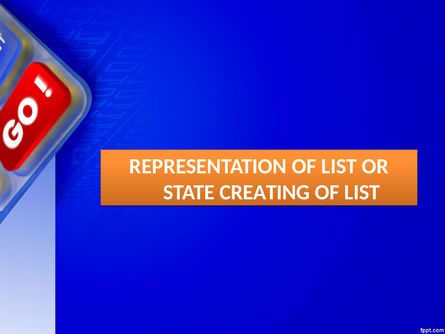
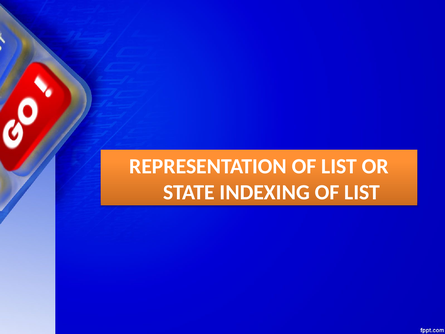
CREATING: CREATING -> INDEXING (265, 192)
